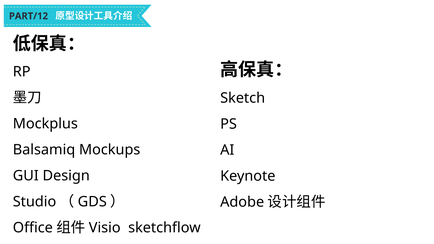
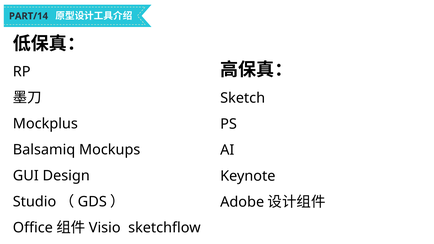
PART/12: PART/12 -> PART/14 (28, 16)
